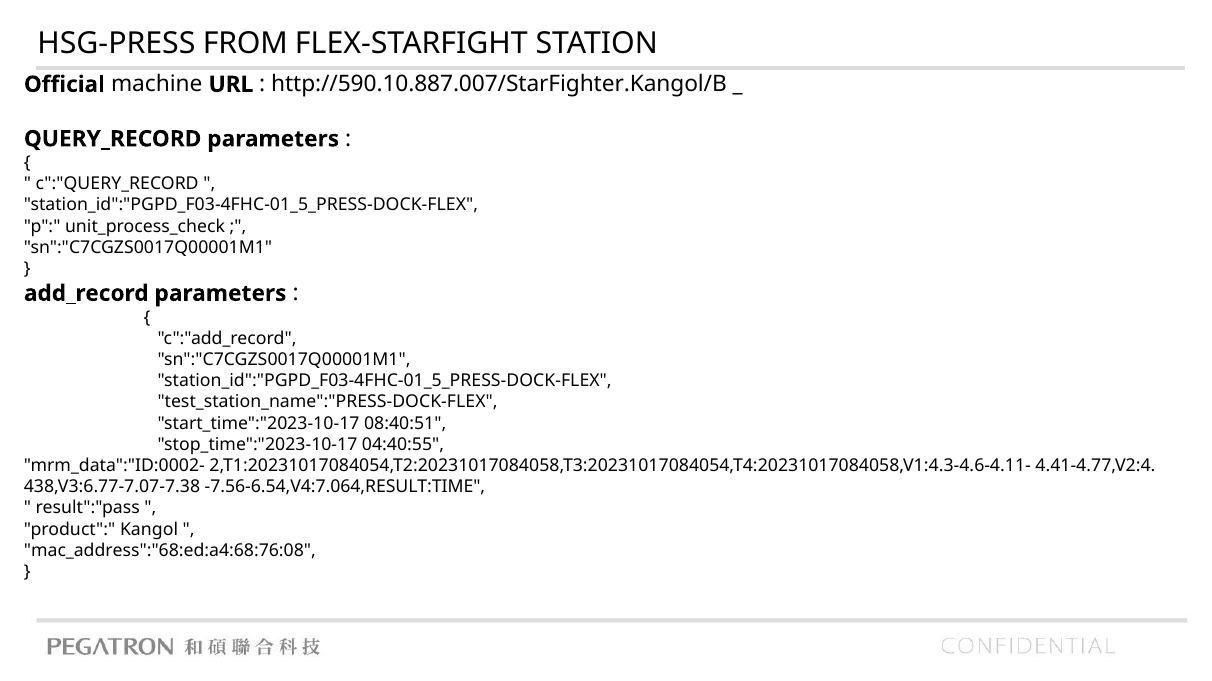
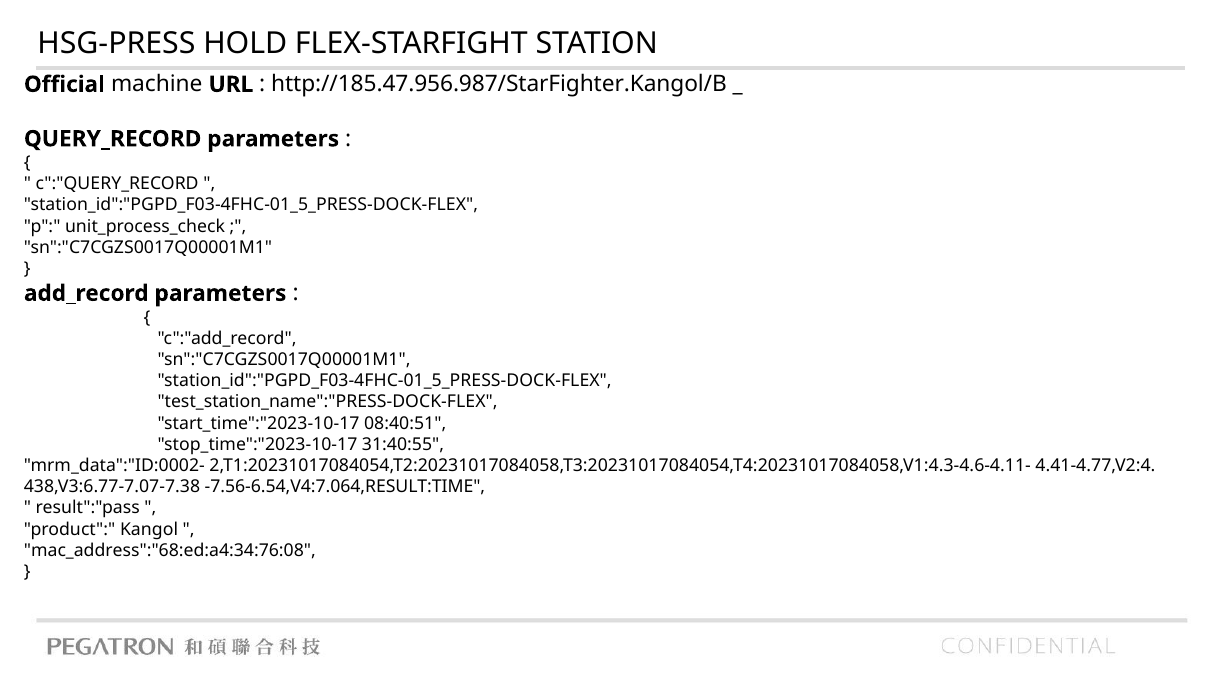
FROM: FROM -> HOLD (245, 44)
http://590.10.887.007/StarFighter.Kangol/B: http://590.10.887.007/StarFighter.Kangol/B -> http://185.47.956.987/StarFighter.Kangol/B (499, 85)
04:40:55: 04:40:55 -> 31:40:55 (403, 445)
mac_address":"68:ed:a4:68:76:08: mac_address":"68:ed:a4:68:76:08 -> mac_address":"68:ed:a4:34:76:08 (170, 551)
